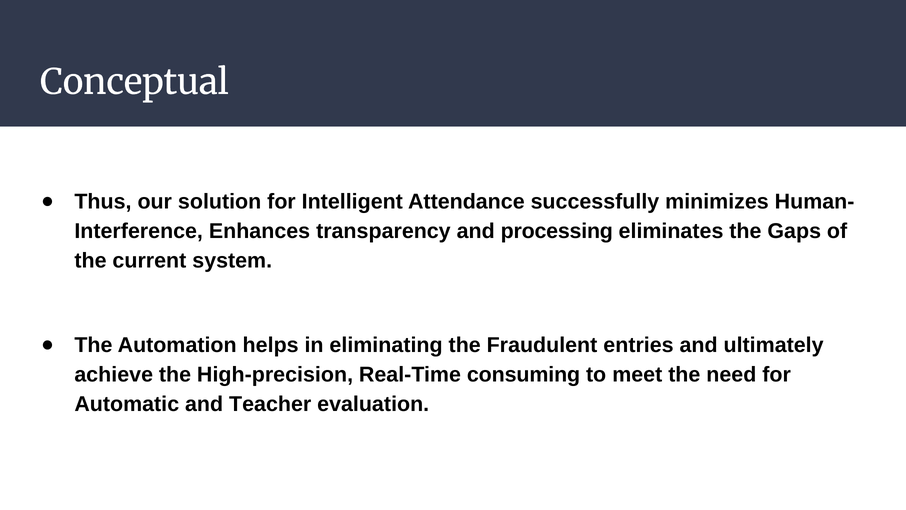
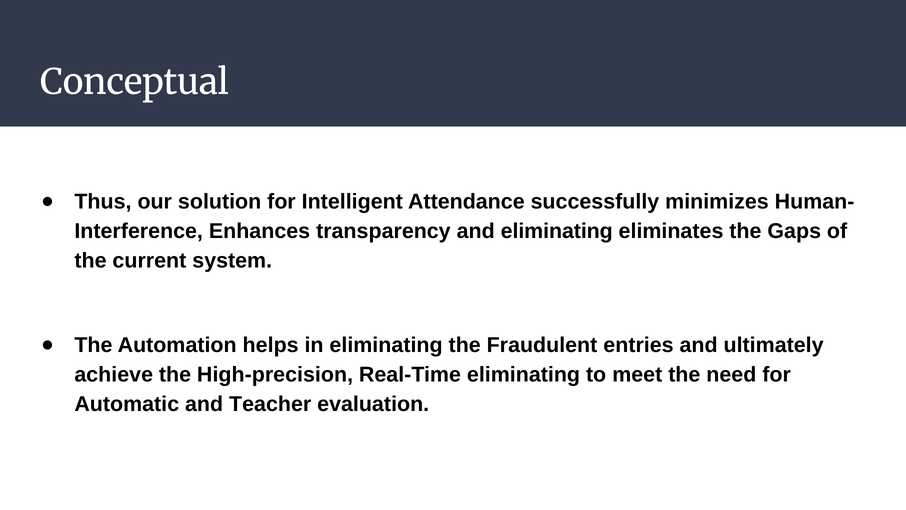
and processing: processing -> eliminating (557, 231)
Real-Time consuming: consuming -> eliminating (524, 374)
